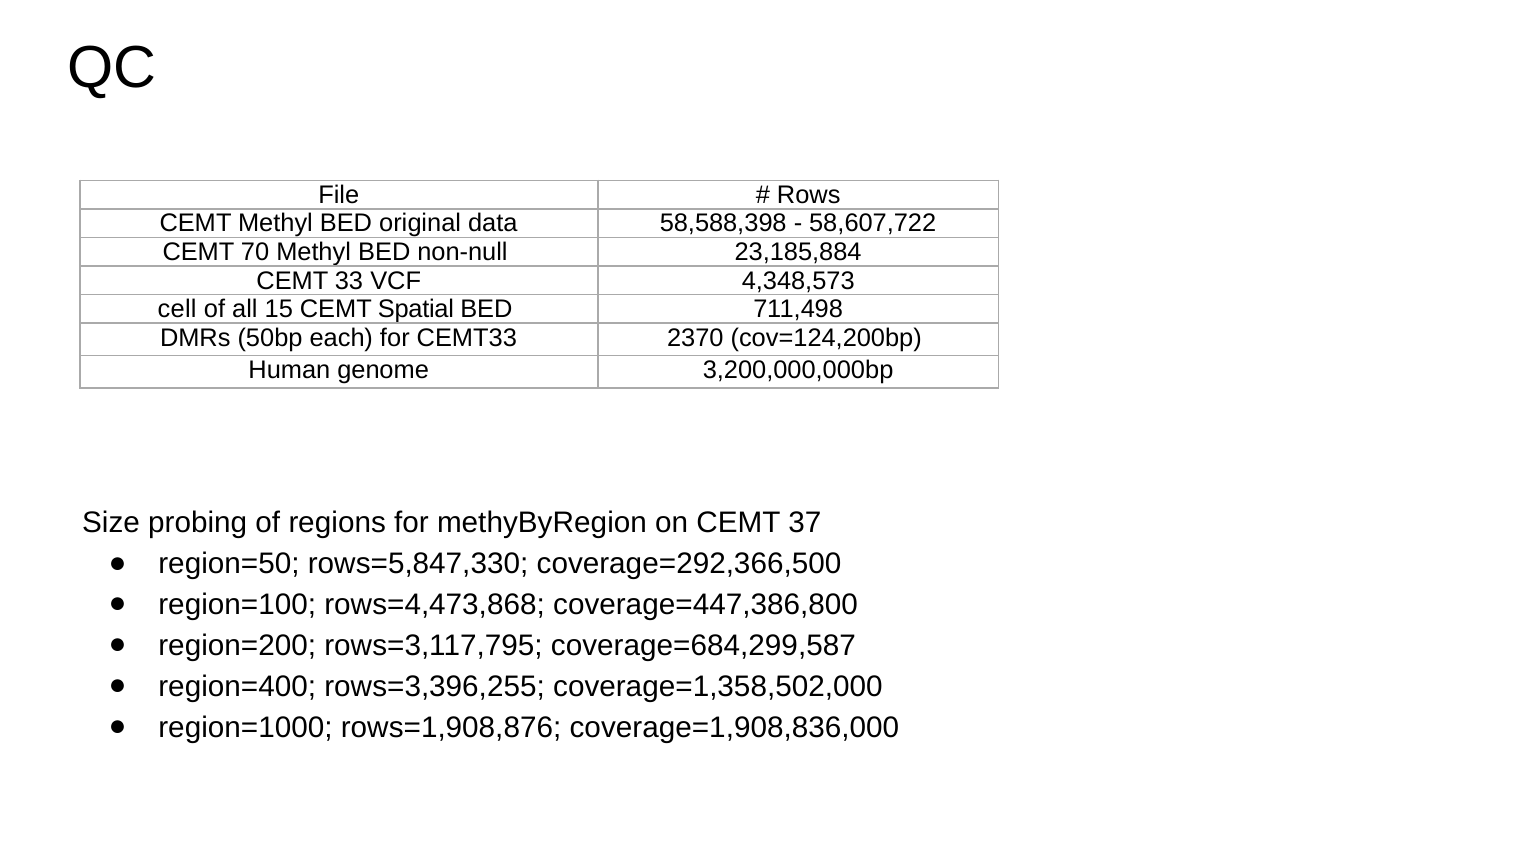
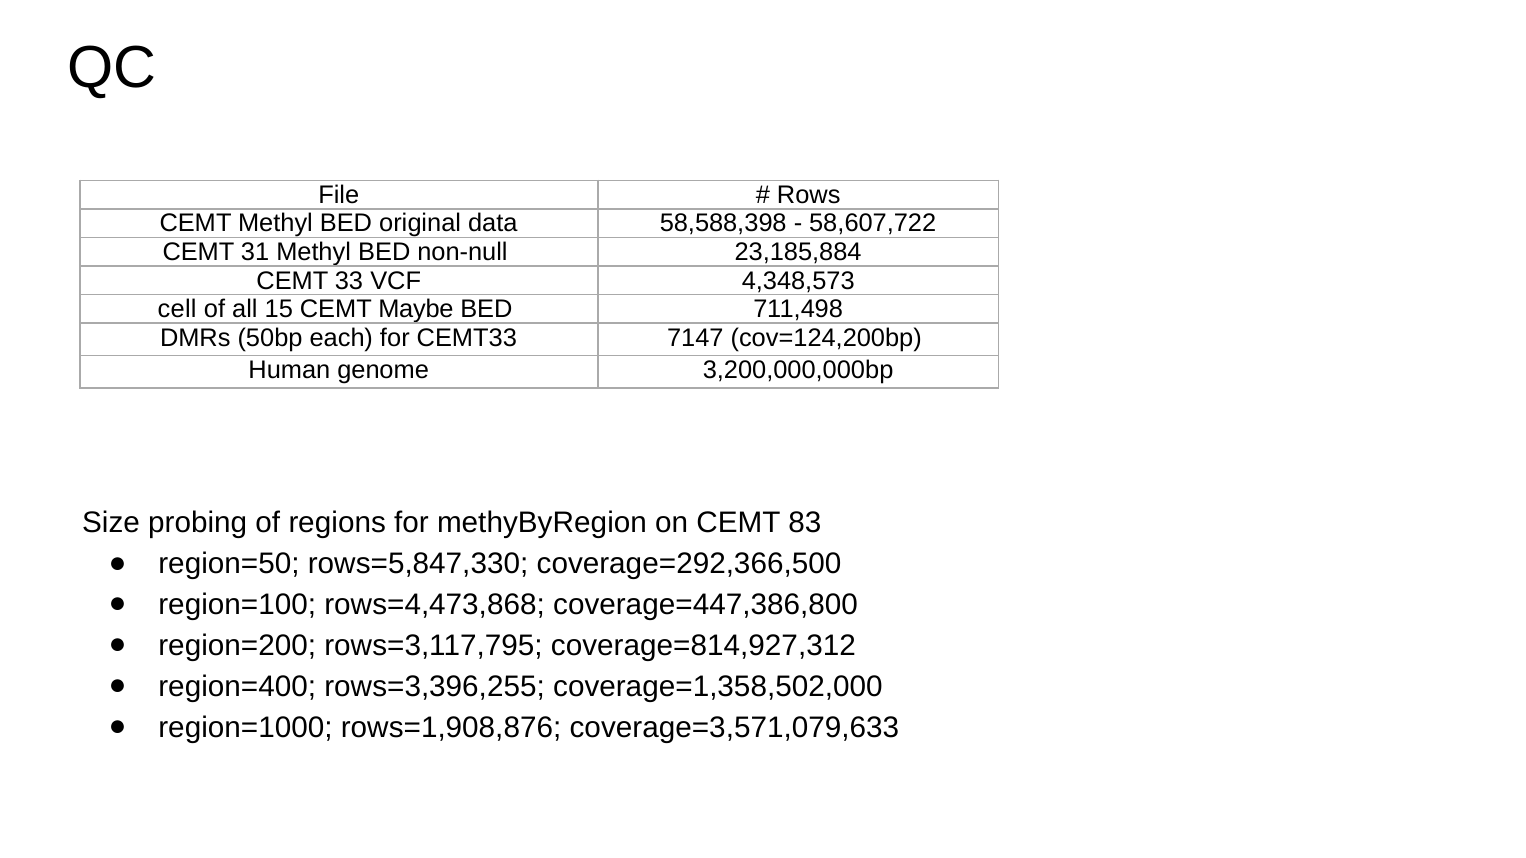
70: 70 -> 31 (255, 252)
Spatial: Spatial -> Maybe (416, 309)
2370: 2370 -> 7147 (695, 338)
37: 37 -> 83 (805, 523)
coverage=684,299,587: coverage=684,299,587 -> coverage=814,927,312 (703, 646)
coverage=1,908,836,000: coverage=1,908,836,000 -> coverage=3,571,079,633 (734, 728)
